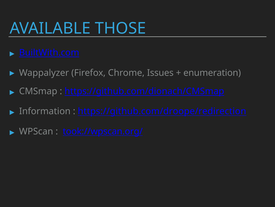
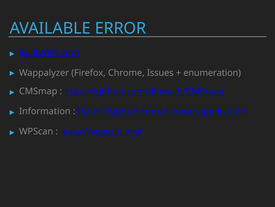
THOSE: THOSE -> ERROR (120, 28)
https://github.com/droope/redirection: https://github.com/droope/redirection -> https://github.com/droope/application (162, 111)
took://wpscan.org/: took://wpscan.org/ -> easy://wpscan.org/ (103, 131)
